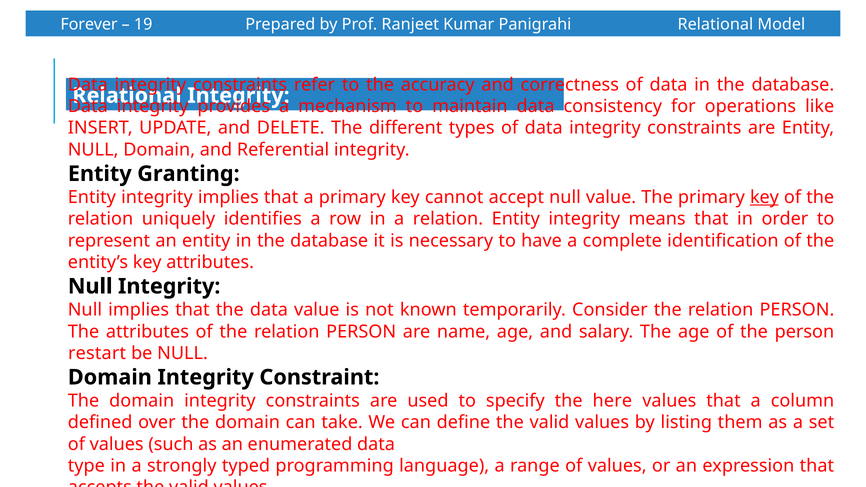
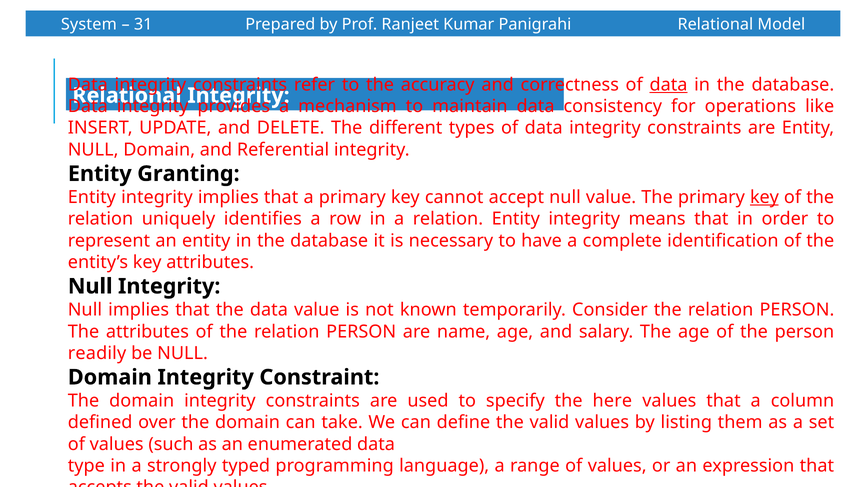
Forever: Forever -> System (89, 25)
19: 19 -> 31 (143, 25)
data underline: none -> present (668, 85)
restart: restart -> readily (97, 353)
